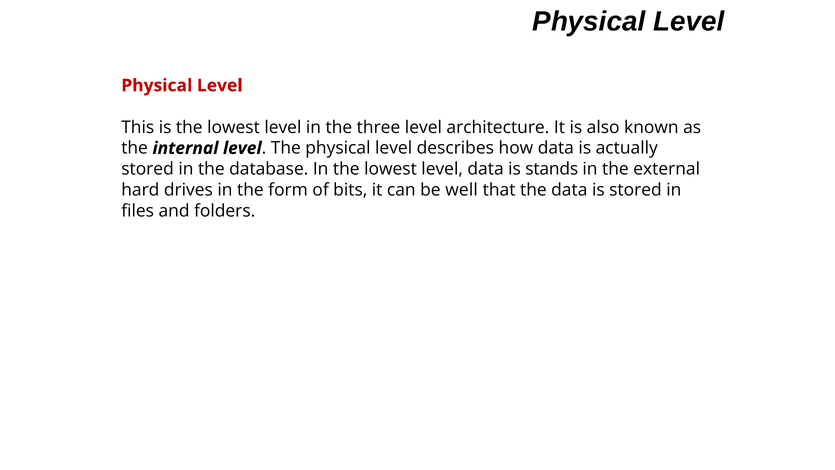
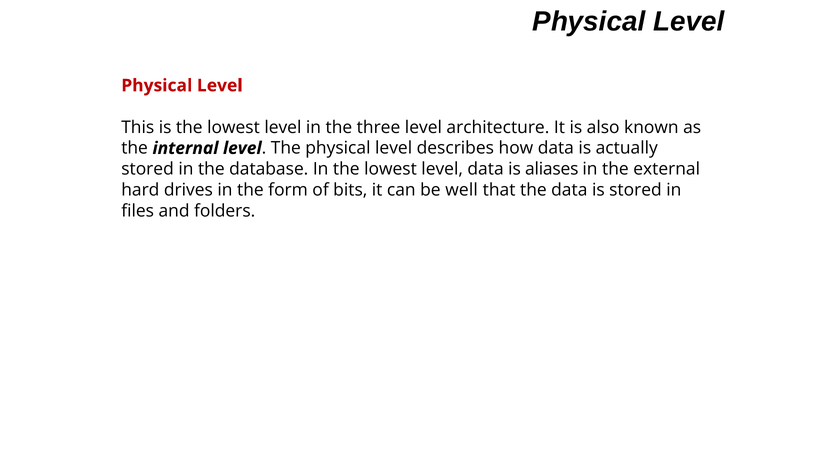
stands: stands -> aliases (552, 169)
